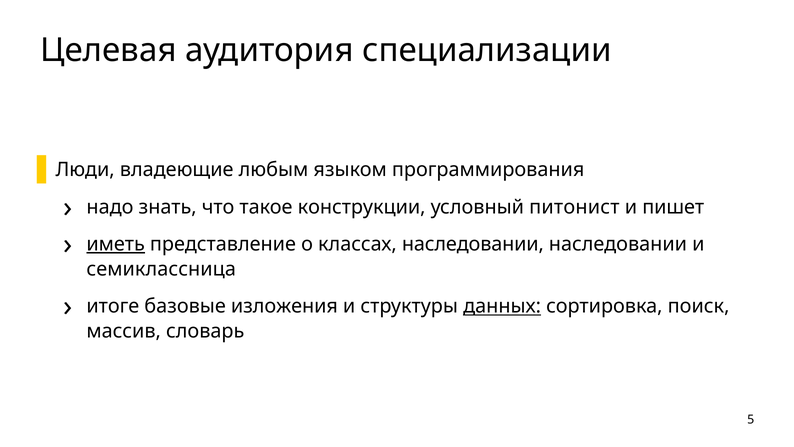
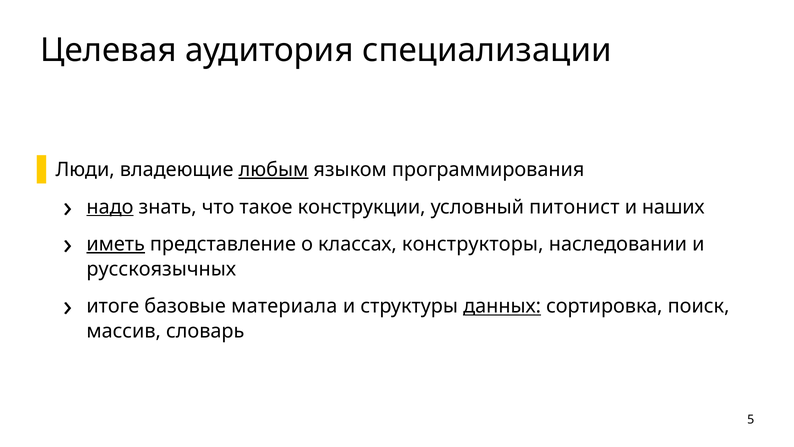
любым underline: none -> present (273, 170)
надо underline: none -> present (110, 207)
пишет: пишет -> наших (673, 207)
классах наследовании: наследовании -> конструкторы (473, 244)
семиклассница: семиклассница -> русскоязычных (161, 269)
изложения: изложения -> материала (284, 306)
